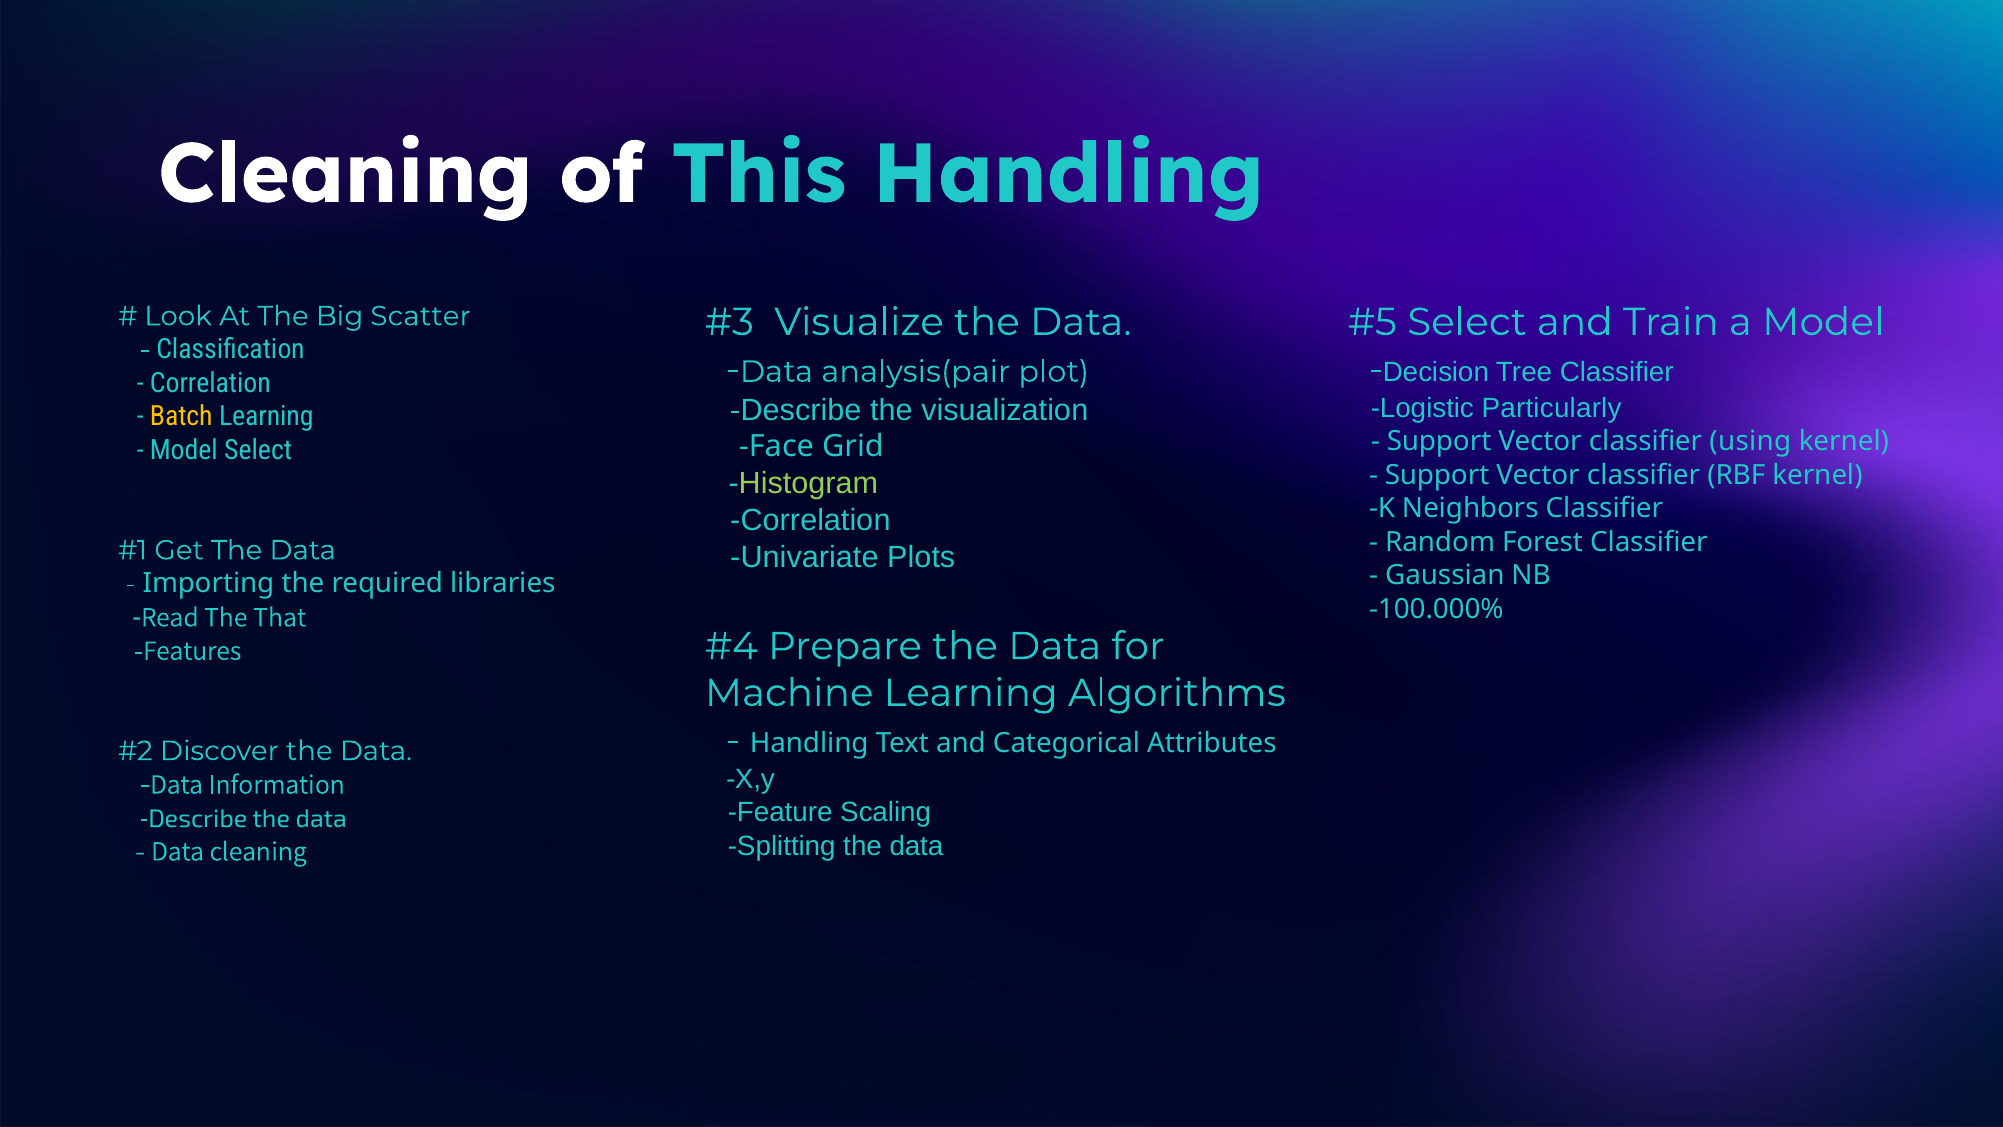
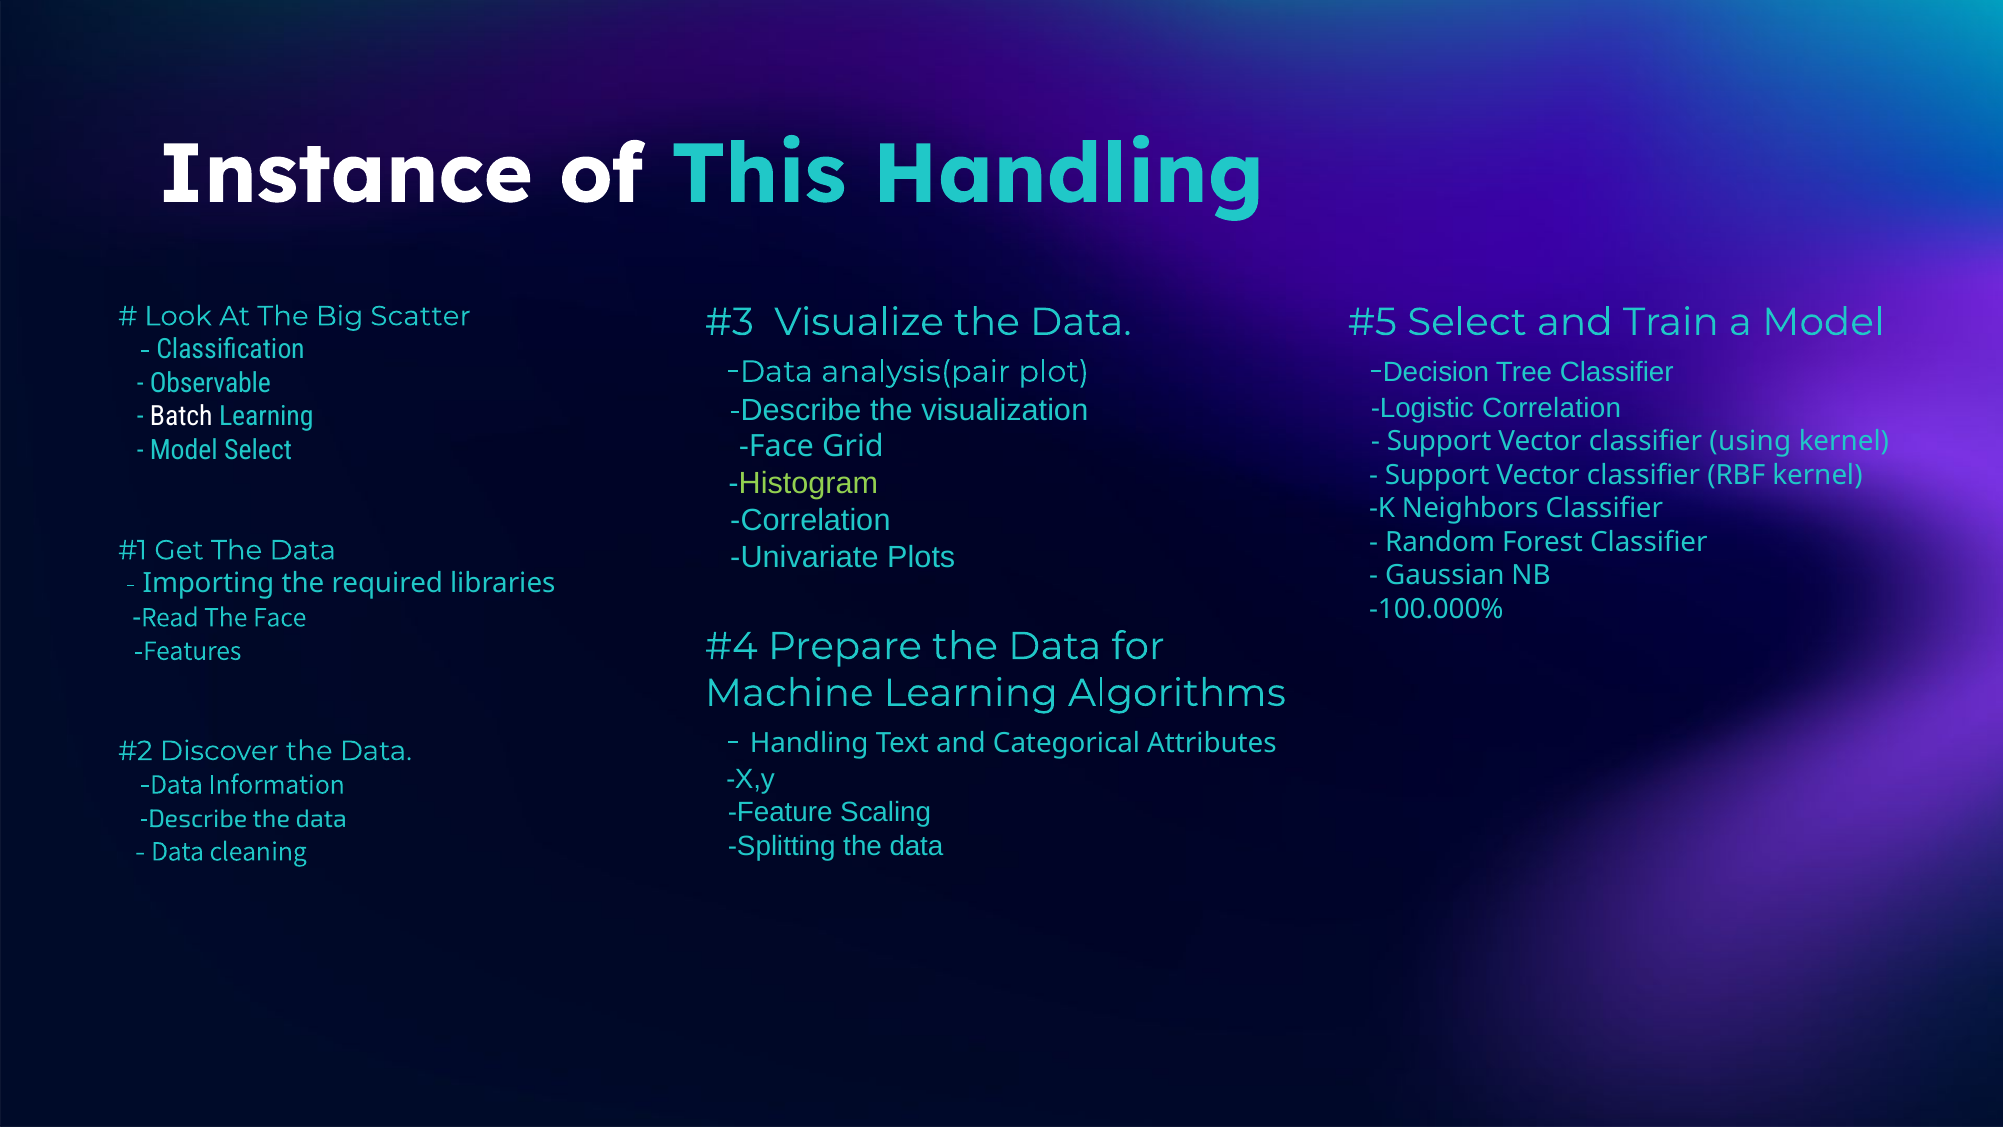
Cleaning: Cleaning -> Instance (345, 174)
Correlation: Correlation -> Observable (210, 383)
Logistic Particularly: Particularly -> Correlation (1552, 408)
Batch colour: yellow -> white (181, 416)
The That: That -> Face (280, 617)
